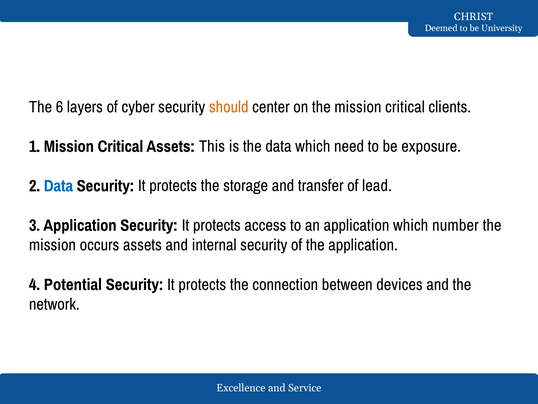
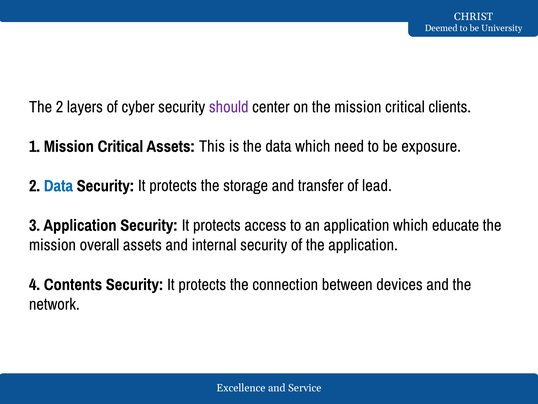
The 6: 6 -> 2 (60, 107)
should colour: orange -> purple (229, 107)
number: number -> educate (456, 225)
occurs: occurs -> overall (99, 245)
Potential: Potential -> Contents (73, 284)
